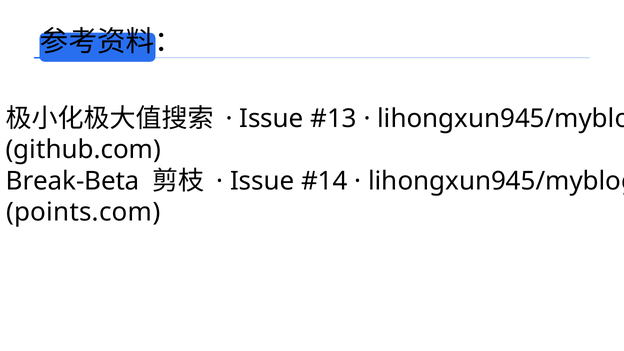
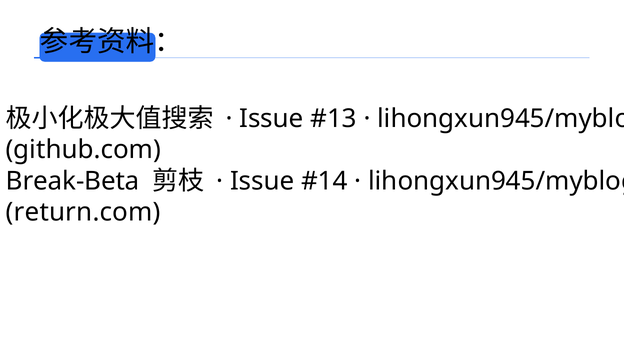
points.com: points.com -> return.com (83, 212)
